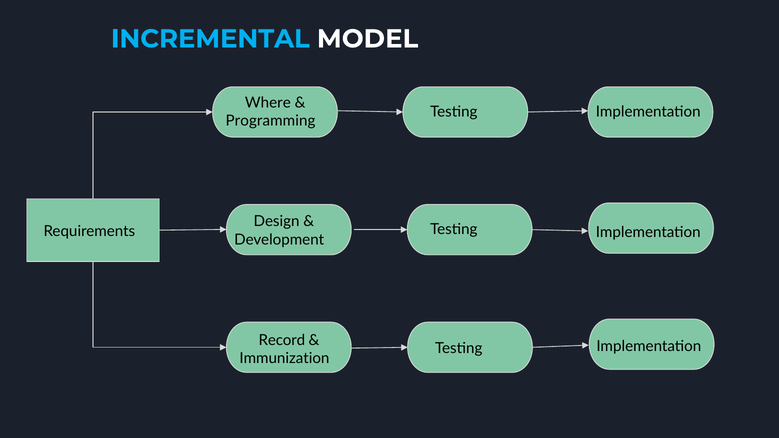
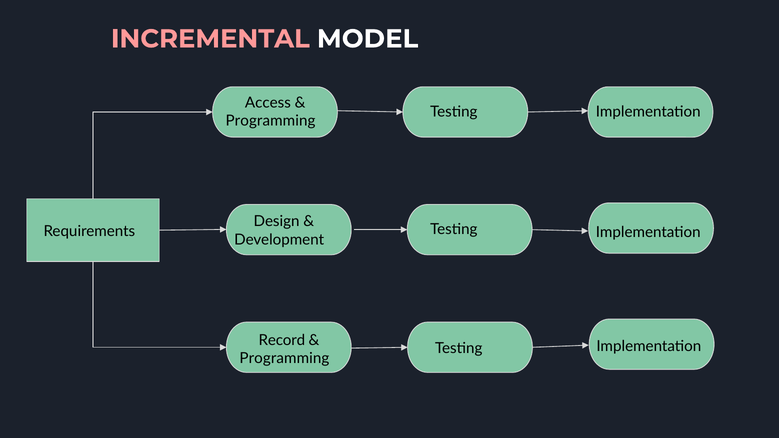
INCREMENTAL colour: light blue -> pink (210, 39)
Where: Where -> Access (268, 103)
Immunization: Immunization -> Programming (284, 358)
